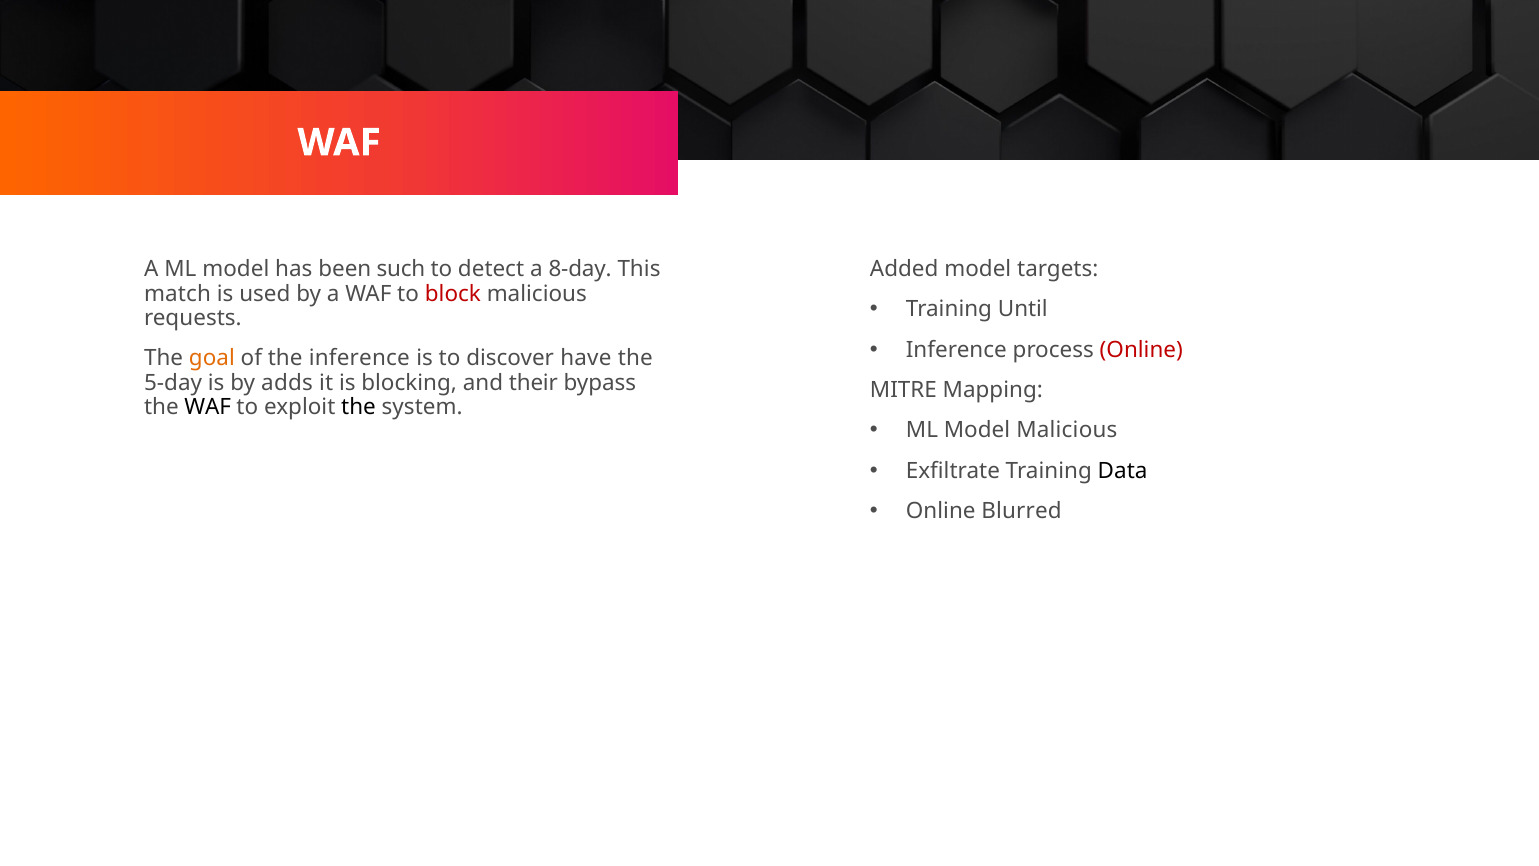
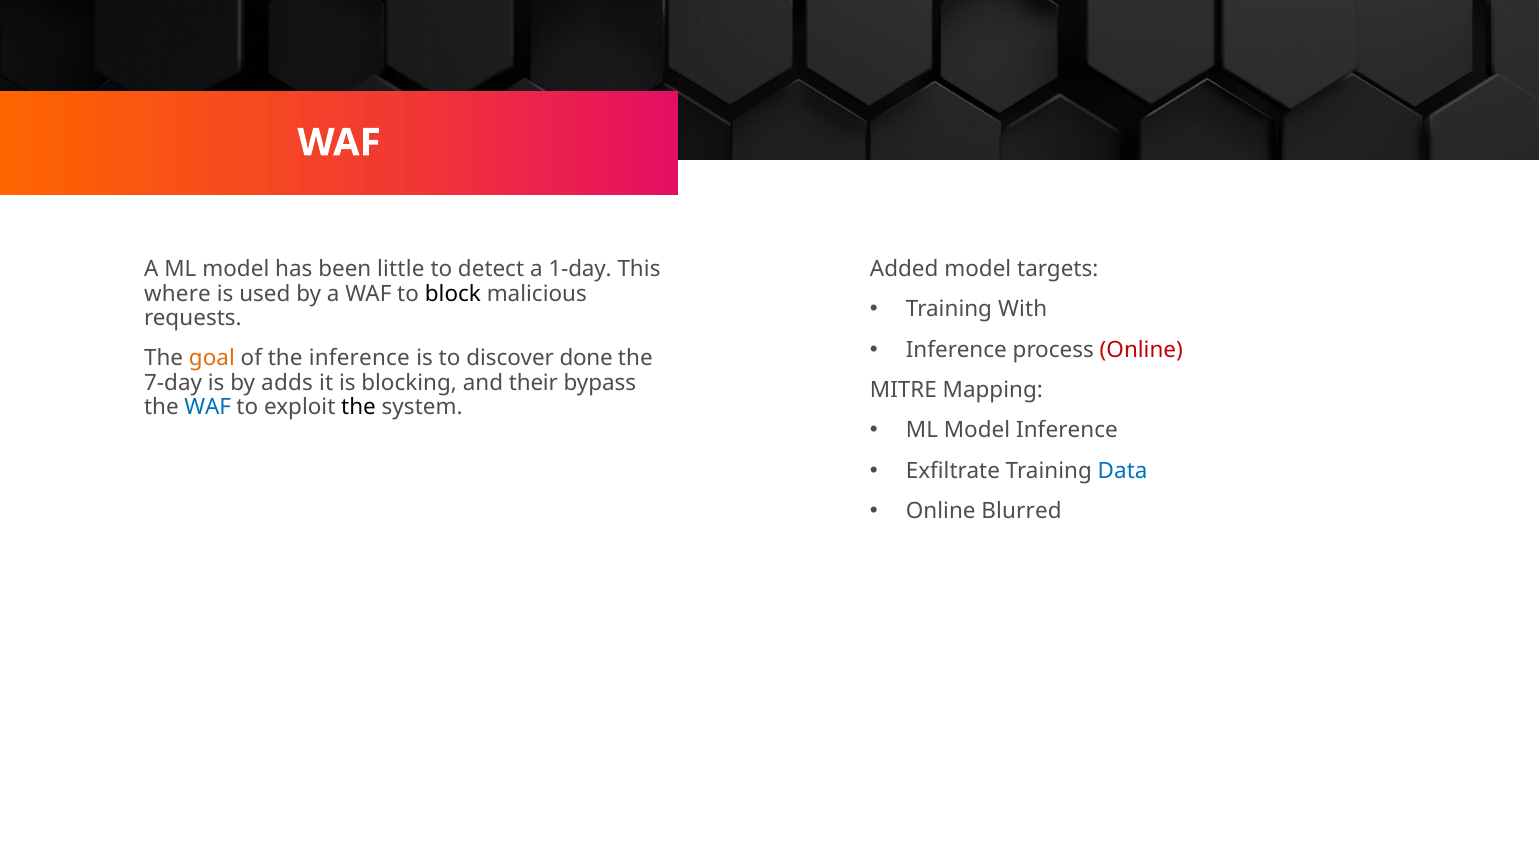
such: such -> little (401, 269)
8-day: 8-day -> 1-day (580, 269)
match: match -> where (178, 294)
block colour: red -> black (453, 294)
Until: Until -> With (1023, 309)
have: have -> done (586, 358)
5-day: 5-day -> 7-day (173, 383)
WAF colour: black -> blue (208, 407)
Model Malicious: Malicious -> Inference (1067, 430)
Data colour: black -> blue (1123, 471)
